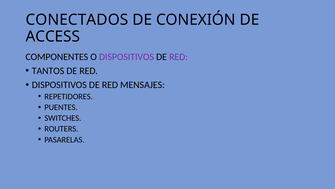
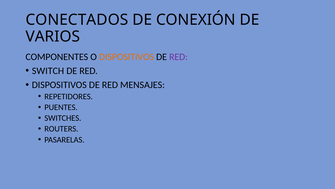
ACCESS: ACCESS -> VARIOS (53, 36)
DISPOSITIVOS colour: purple -> orange (127, 57)
TANTOS: TANTOS -> SWITCH (48, 71)
